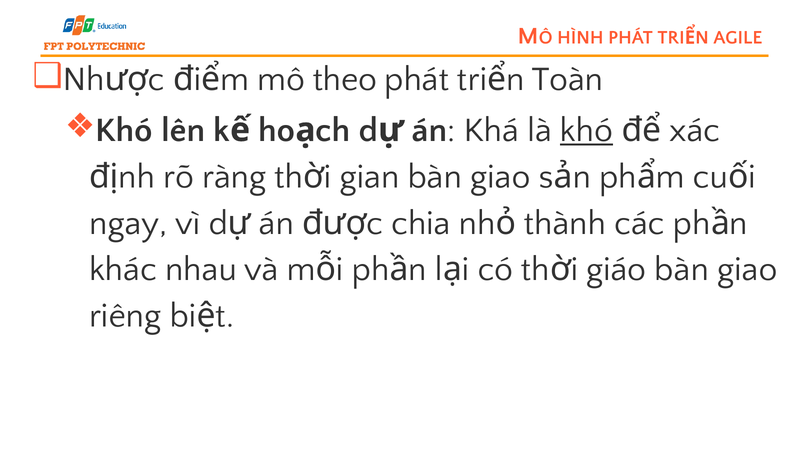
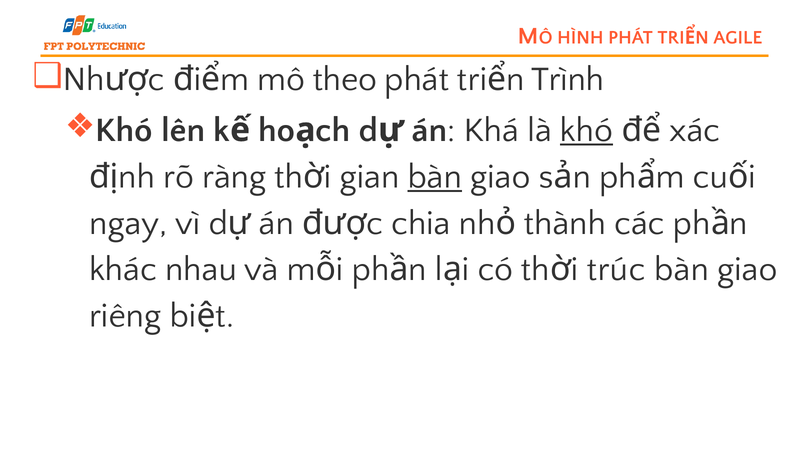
Toàn: Toàn -> Trình (568, 79)
bàn underline: none -> present (435, 176)
giáo: giáo -> trúc (616, 269)
